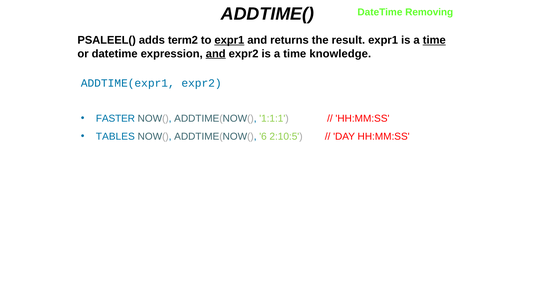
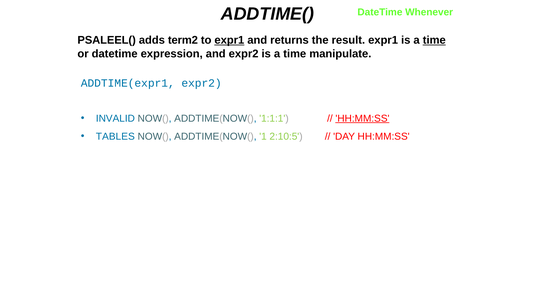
Removing: Removing -> Whenever (429, 12)
and underline: present -> none (216, 54)
knowledge: knowledge -> manipulate (340, 54)
FASTER: FASTER -> INVALID (115, 118)
HH:MM:SS underline: none -> present (362, 118)
6: 6 -> 1 (263, 136)
